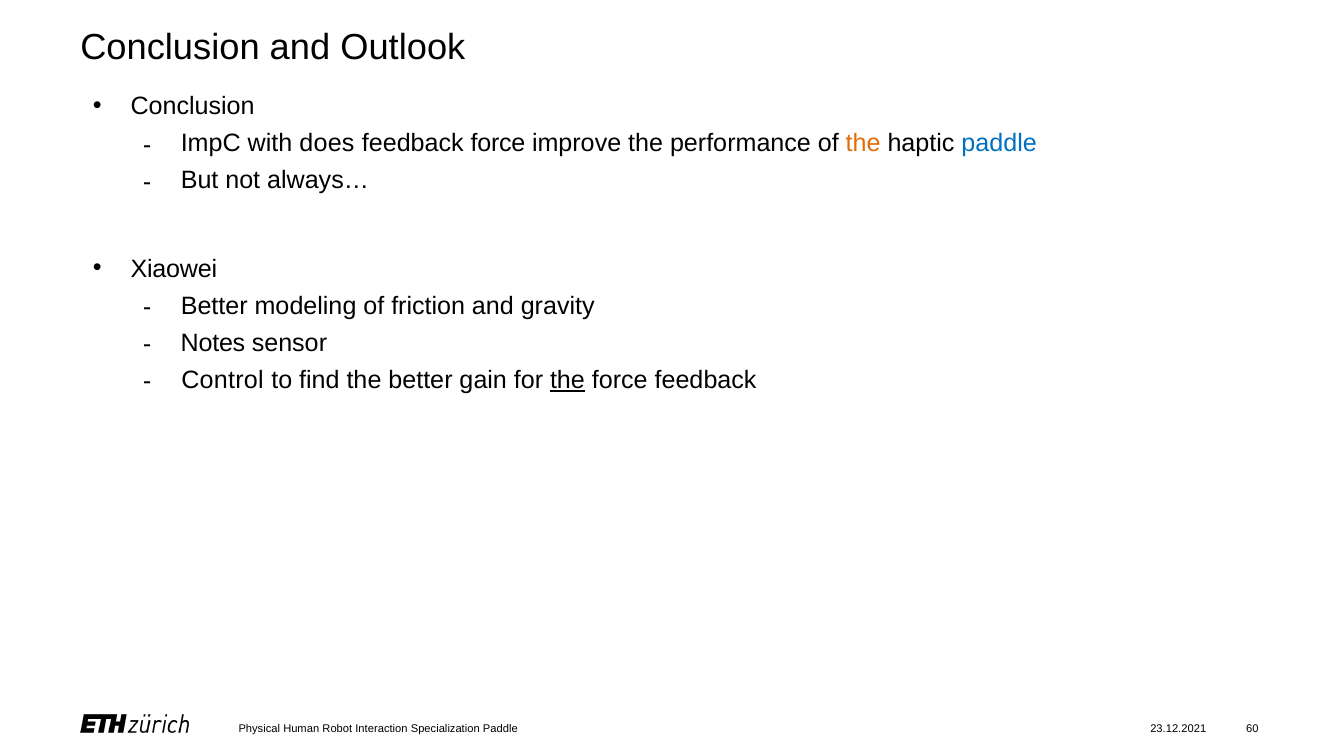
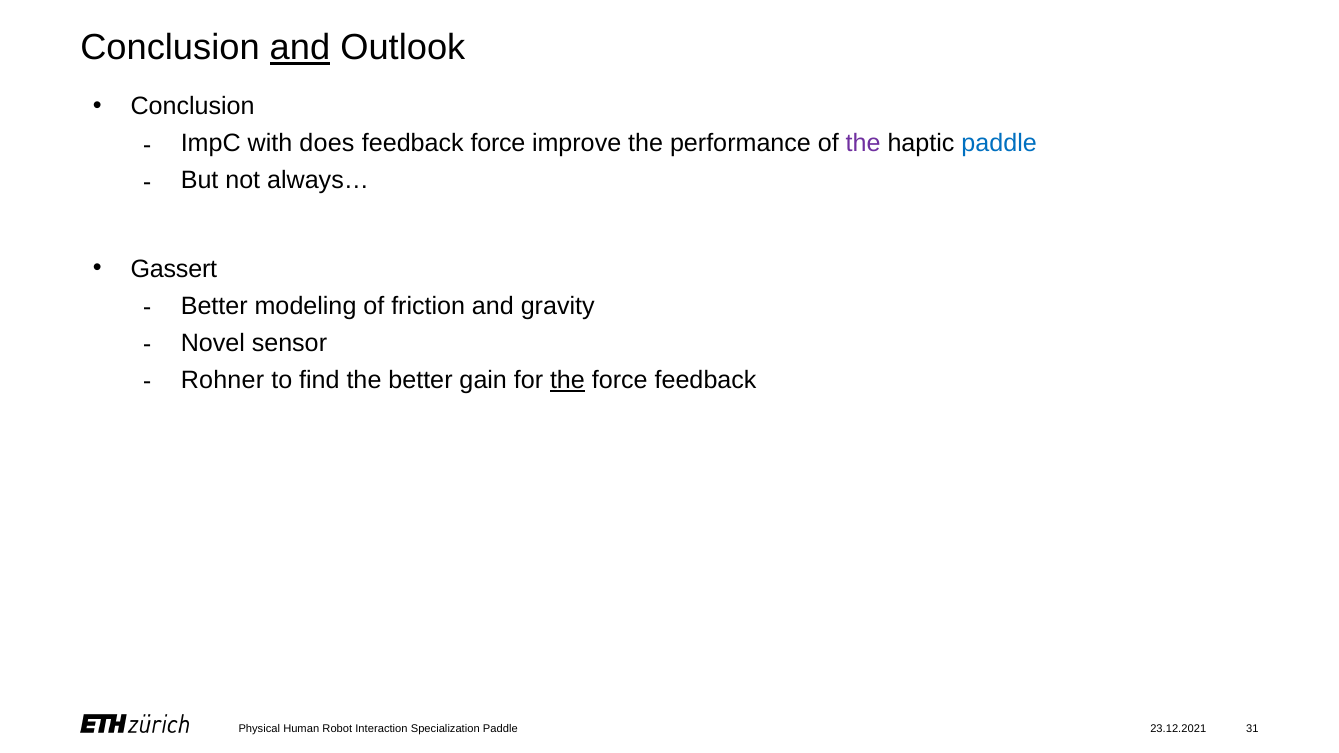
and underline: none -> present (300, 48)
the colour: orange -> purple (863, 144)
Xiaowei: Xiaowei -> Gassert (174, 269)
Notes: Notes -> Novel (213, 343)
Control: Control -> Rohner (222, 380)
60: 60 -> 31 (1252, 729)
